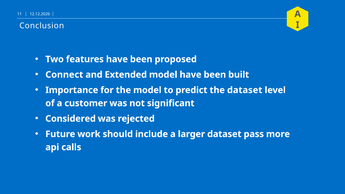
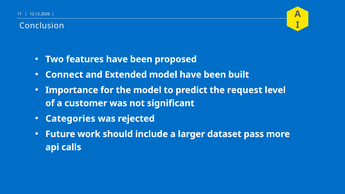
the dataset: dataset -> request (245, 90)
Considered: Considered -> Categories (70, 119)
